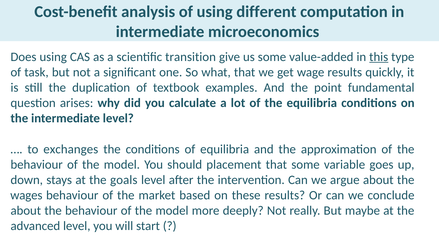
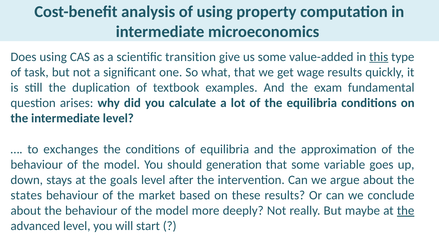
different: different -> property (266, 12)
point: point -> exam (328, 88)
placement: placement -> generation (234, 164)
wages: wages -> states (26, 195)
the underline: none -> present (406, 211)
